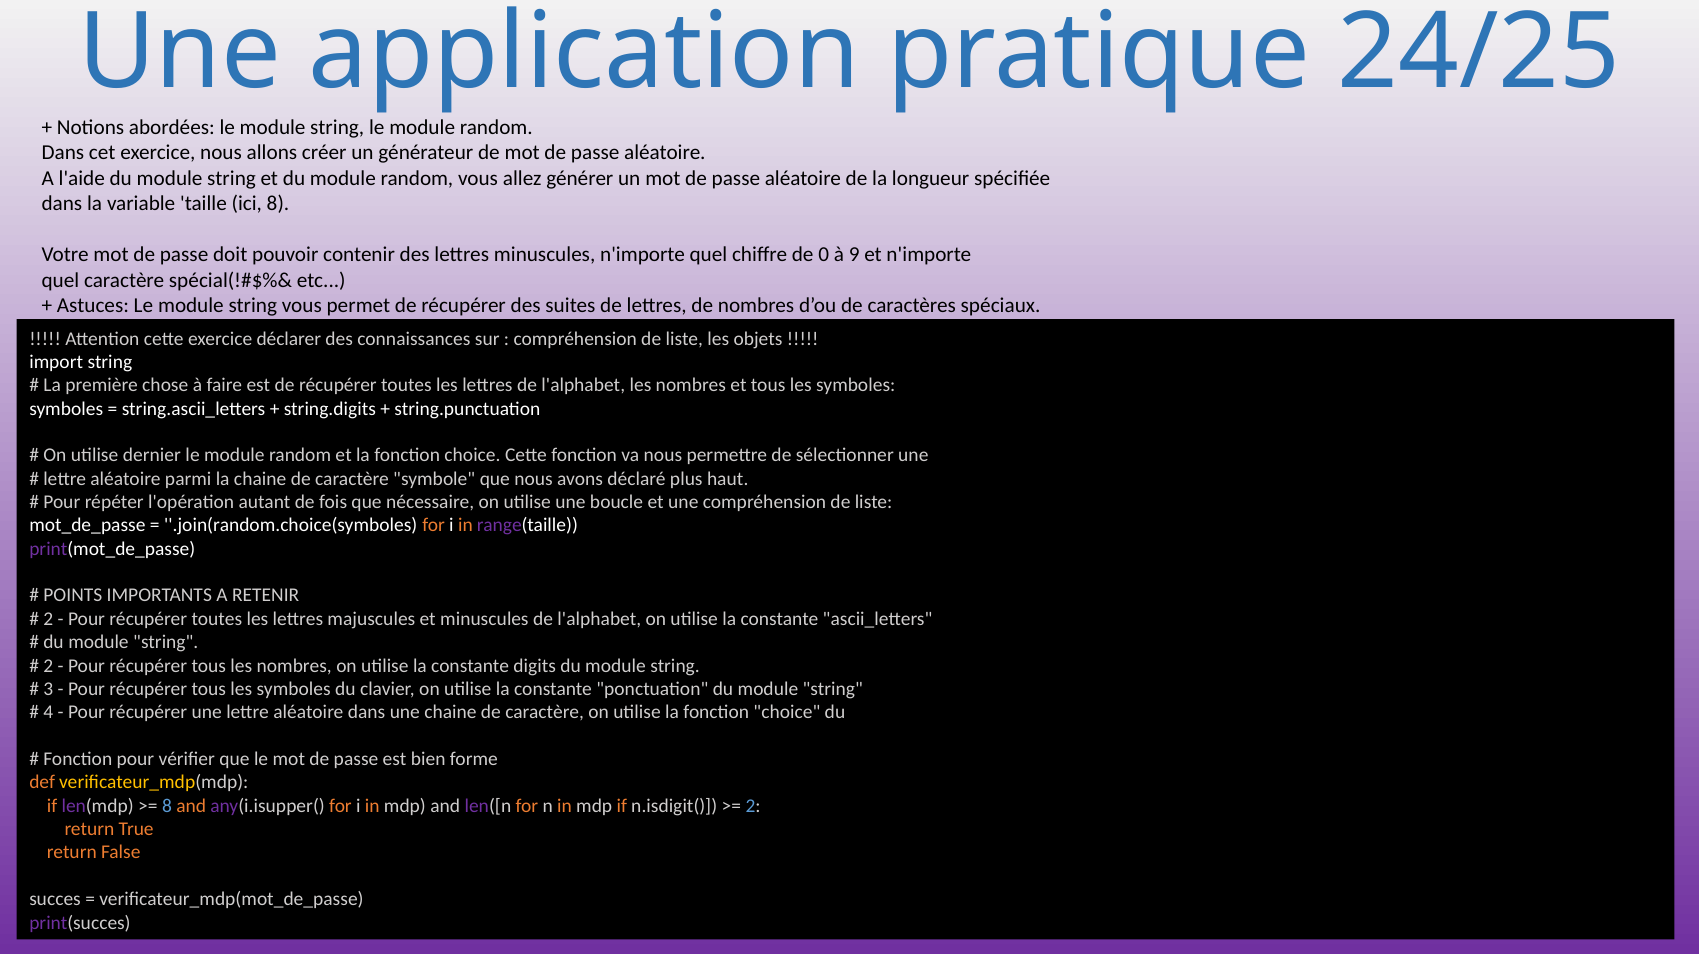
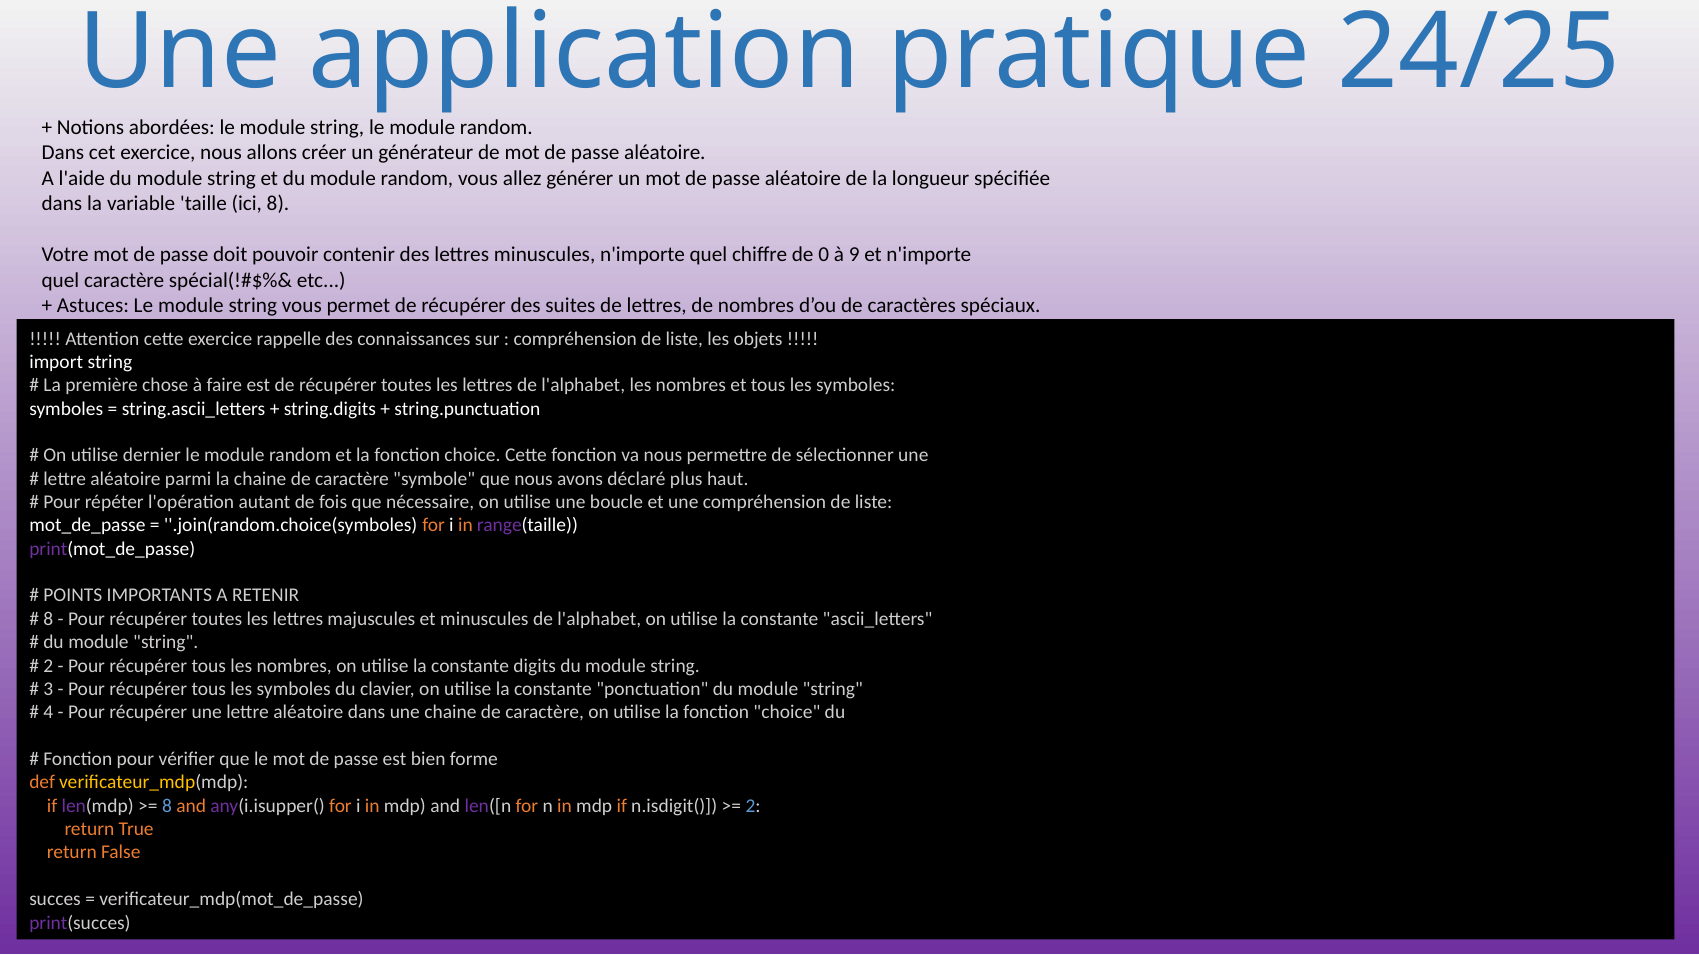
déclarer: déclarer -> rappelle (289, 339)
2: 2 -> 8 (48, 619)
